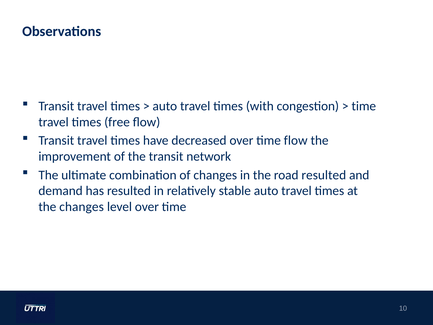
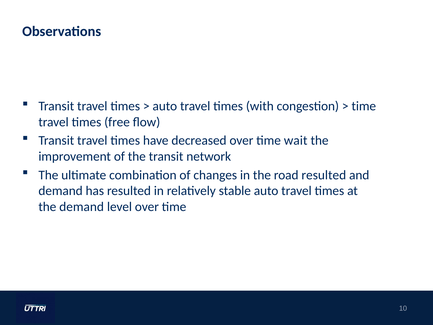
time flow: flow -> wait (296, 140)
the changes: changes -> demand (82, 207)
